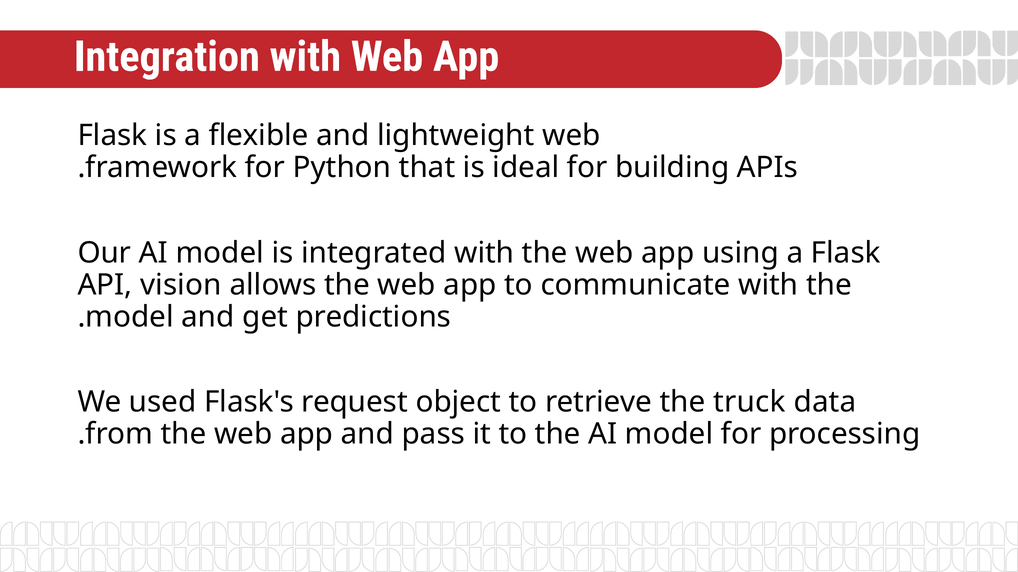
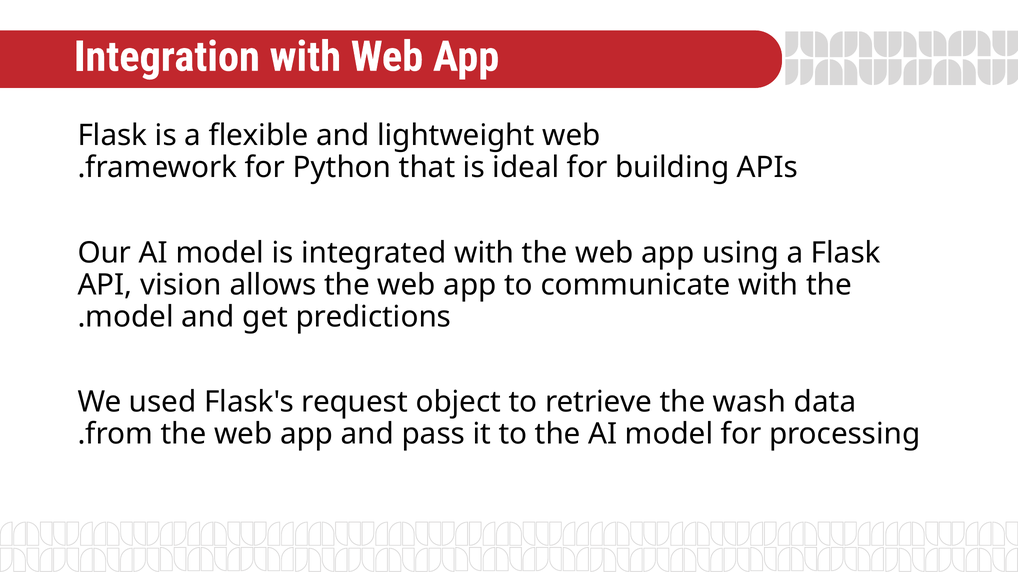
truck: truck -> wash (750, 402)
